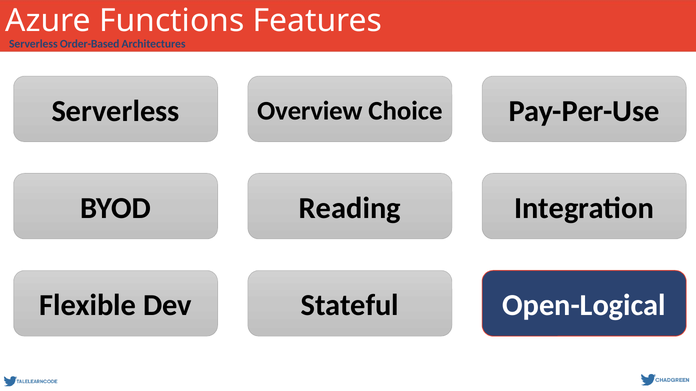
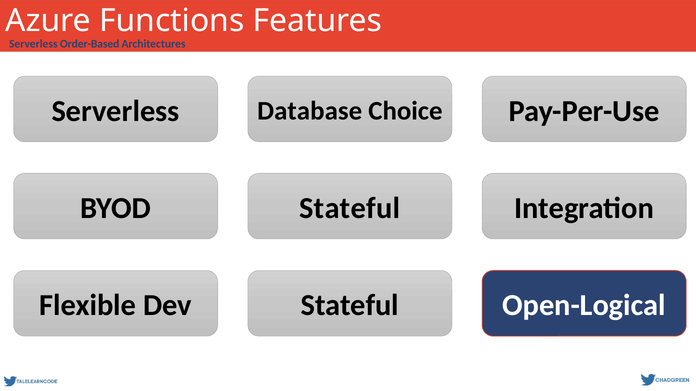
Overview: Overview -> Database (310, 111)
BYOD Reading: Reading -> Stateful (350, 208)
